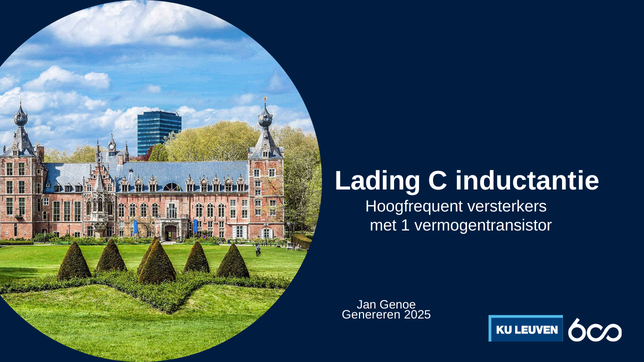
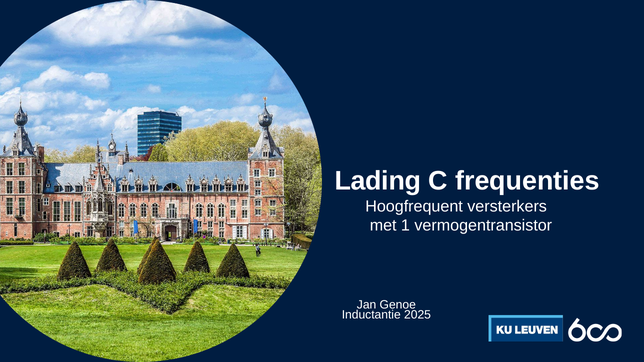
inductantie: inductantie -> frequenties (527, 181)
Genereren: Genereren -> Inductantie (371, 315)
